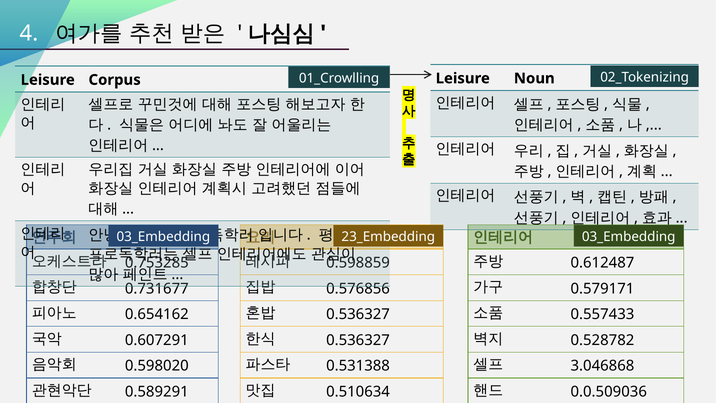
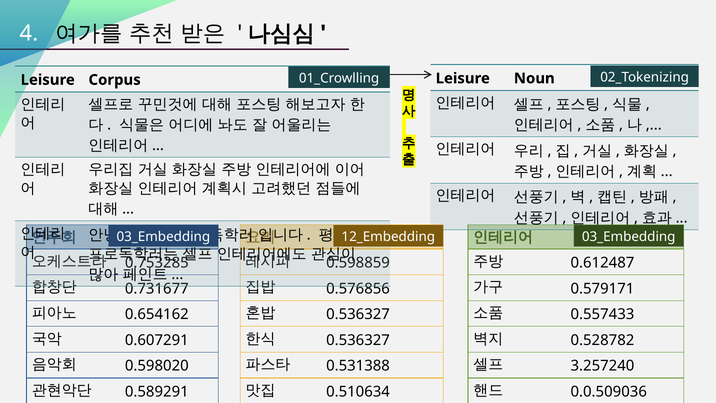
23_Embedding: 23_Embedding -> 12_Embedding (388, 237)
3.046868: 3.046868 -> 3.257240 (602, 366)
